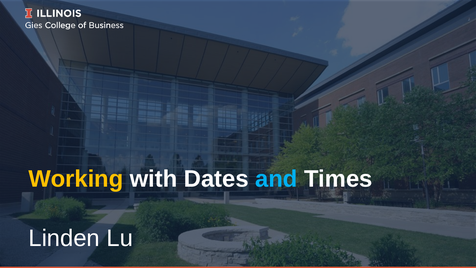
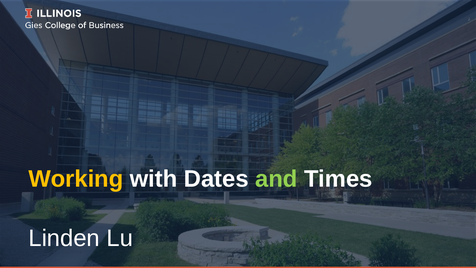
and colour: light blue -> light green (276, 179)
